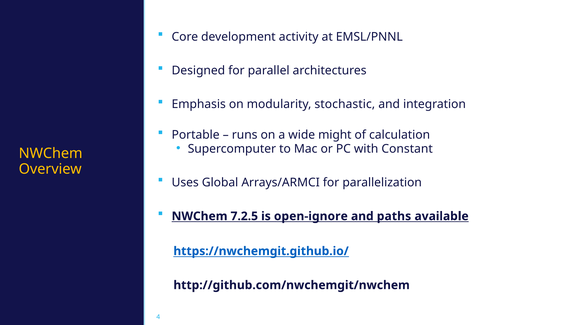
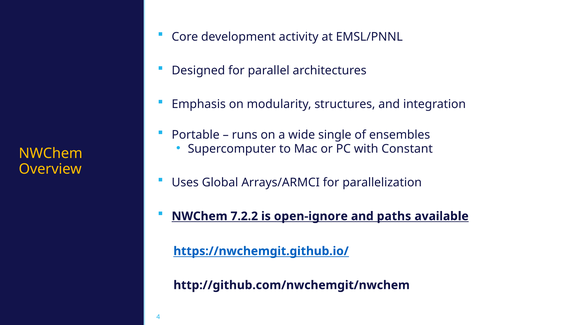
stochastic: stochastic -> structures (345, 104)
might: might -> single (335, 135)
calculation: calculation -> ensembles (400, 135)
7.2.5: 7.2.5 -> 7.2.2 (244, 216)
